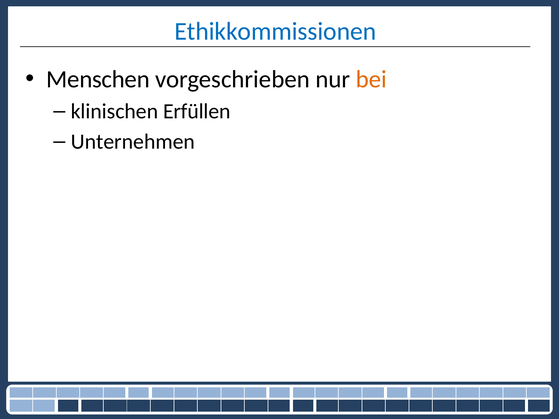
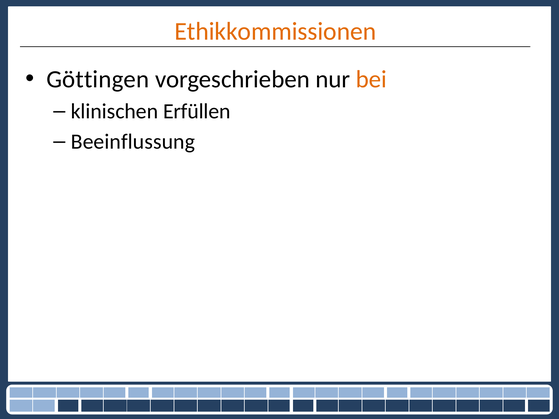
Ethikkommissionen colour: blue -> orange (275, 31)
Menschen: Menschen -> Göttingen (98, 79)
Unternehmen: Unternehmen -> Beeinflussung (133, 142)
